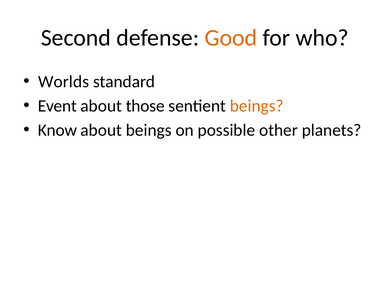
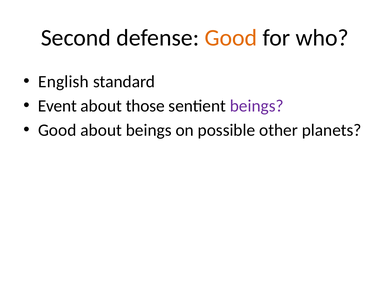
Worlds: Worlds -> English (64, 82)
beings colour: orange -> purple (257, 106)
Know: Know -> Good (57, 130)
